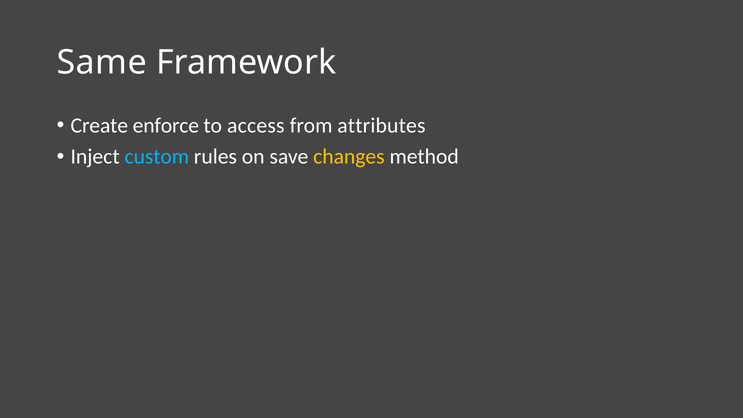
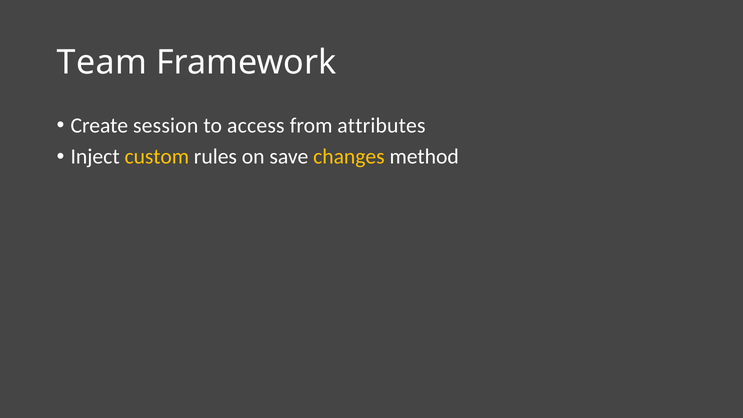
Same: Same -> Team (102, 62)
enforce: enforce -> session (166, 126)
custom colour: light blue -> yellow (157, 157)
